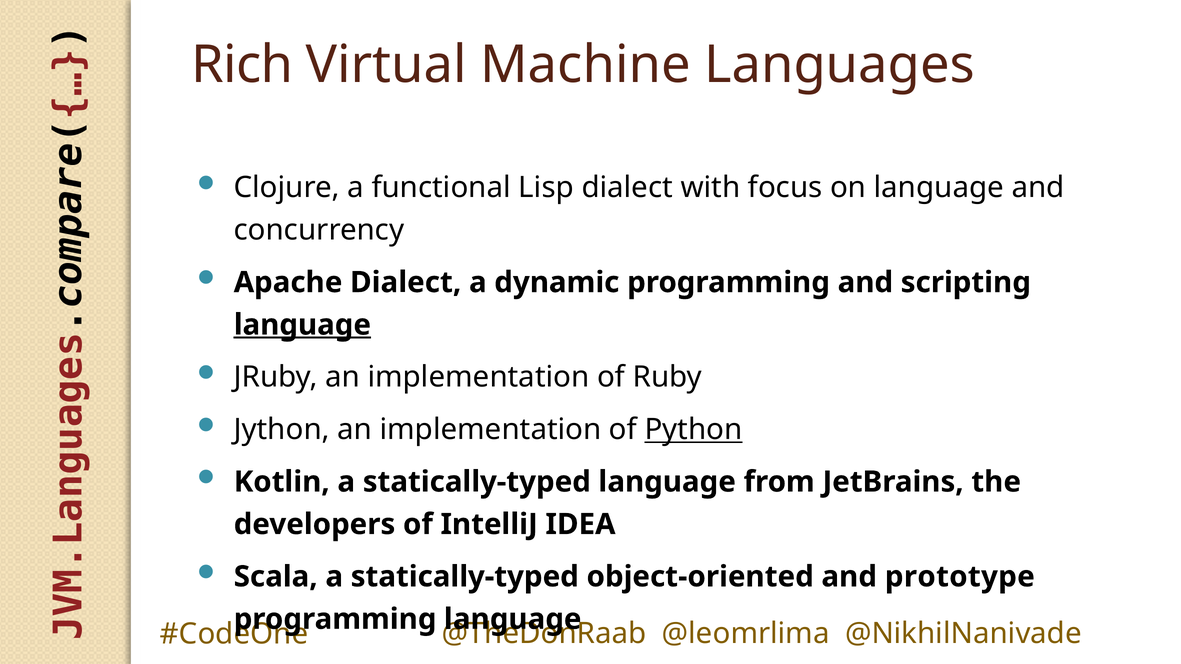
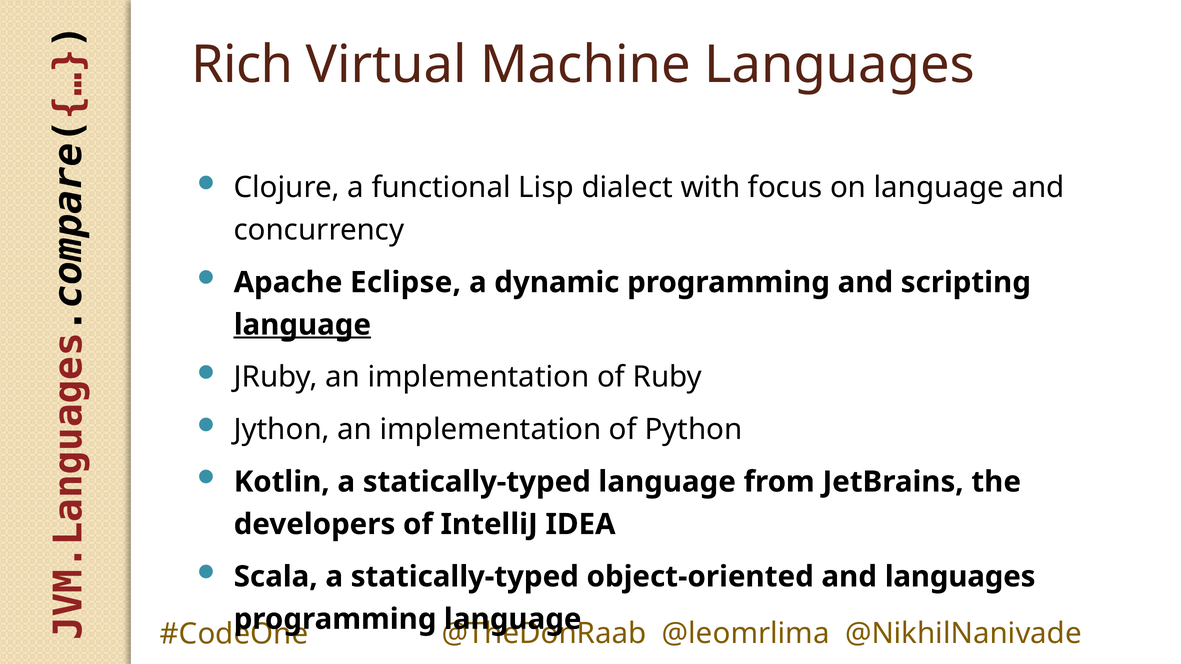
Apache Dialect: Dialect -> Eclipse (406, 283)
Python underline: present -> none (694, 430)
and prototype: prototype -> languages (960, 577)
